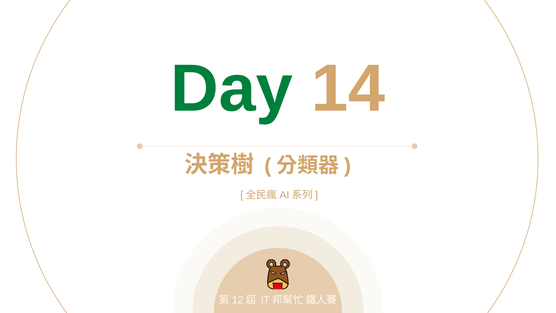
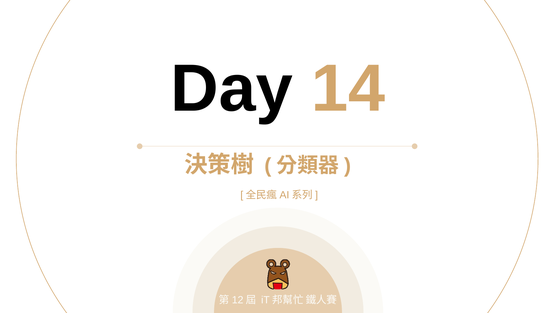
Day colour: green -> black (232, 89)
